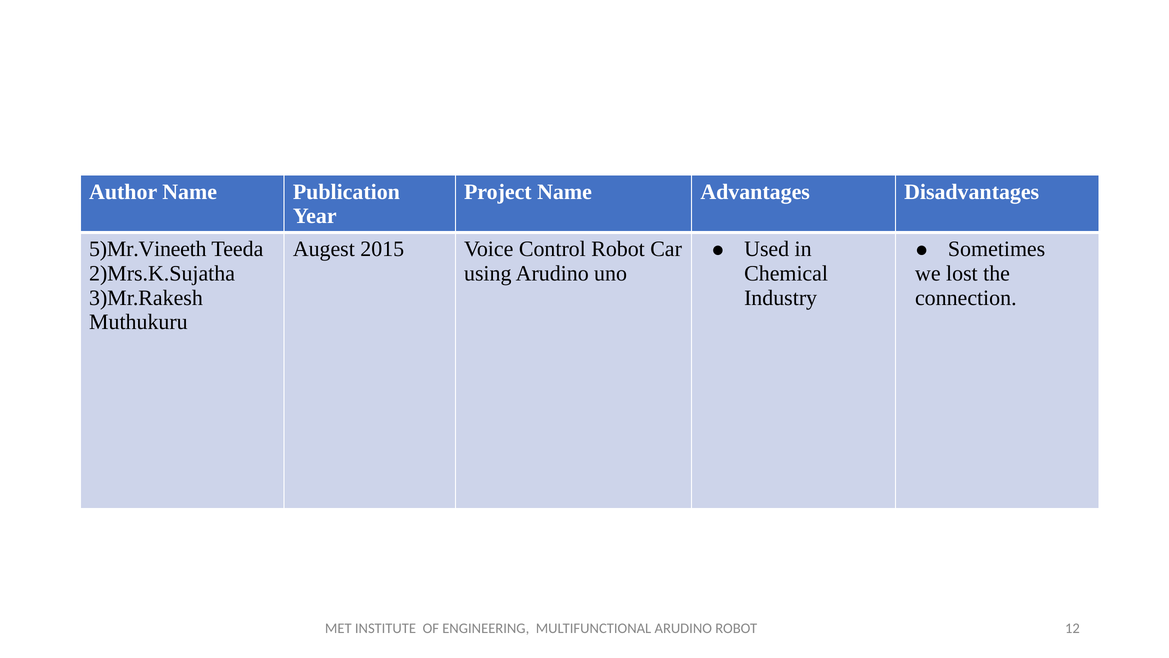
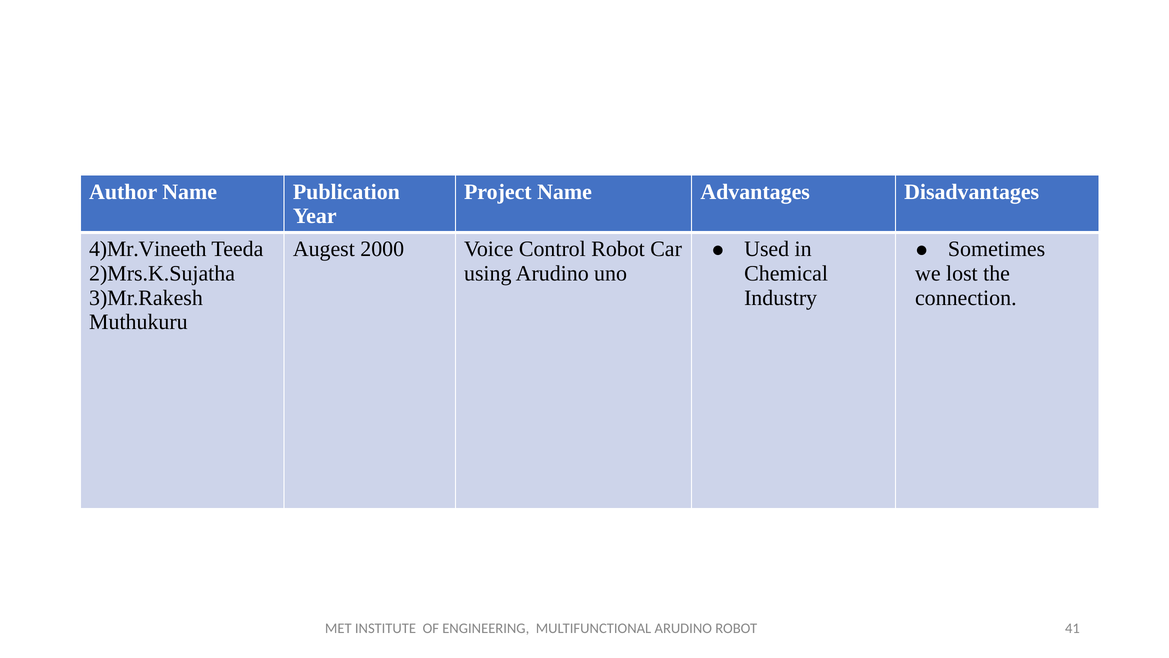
5)Mr.Vineeth: 5)Mr.Vineeth -> 4)Mr.Vineeth (148, 249)
2015: 2015 -> 2000 (382, 249)
12: 12 -> 41 (1072, 628)
